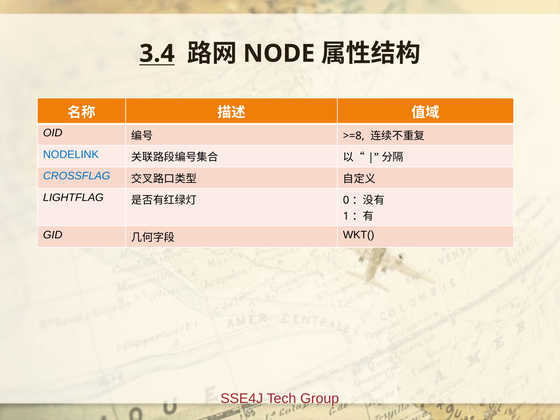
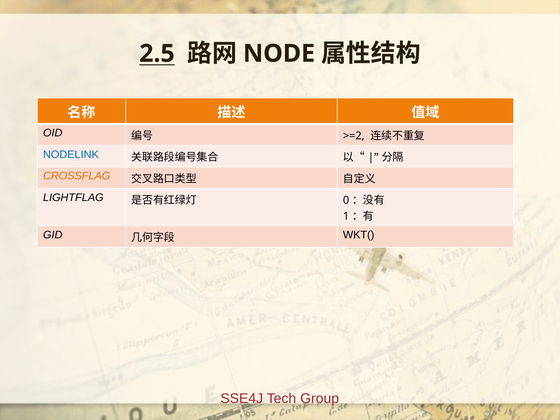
3.4: 3.4 -> 2.5 (157, 54)
>=8: >=8 -> >=2 (354, 136)
CROSSFLAG colour: blue -> orange (77, 176)
